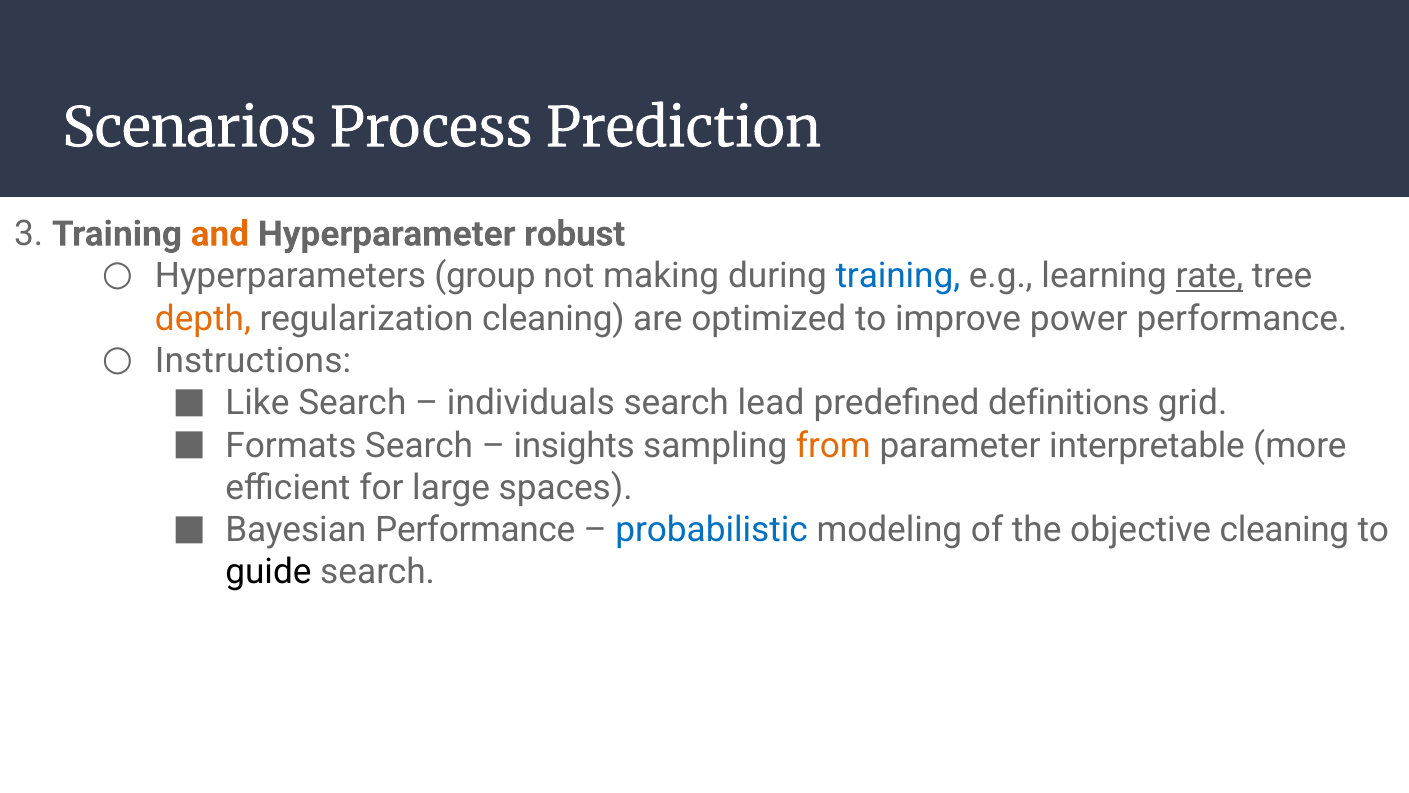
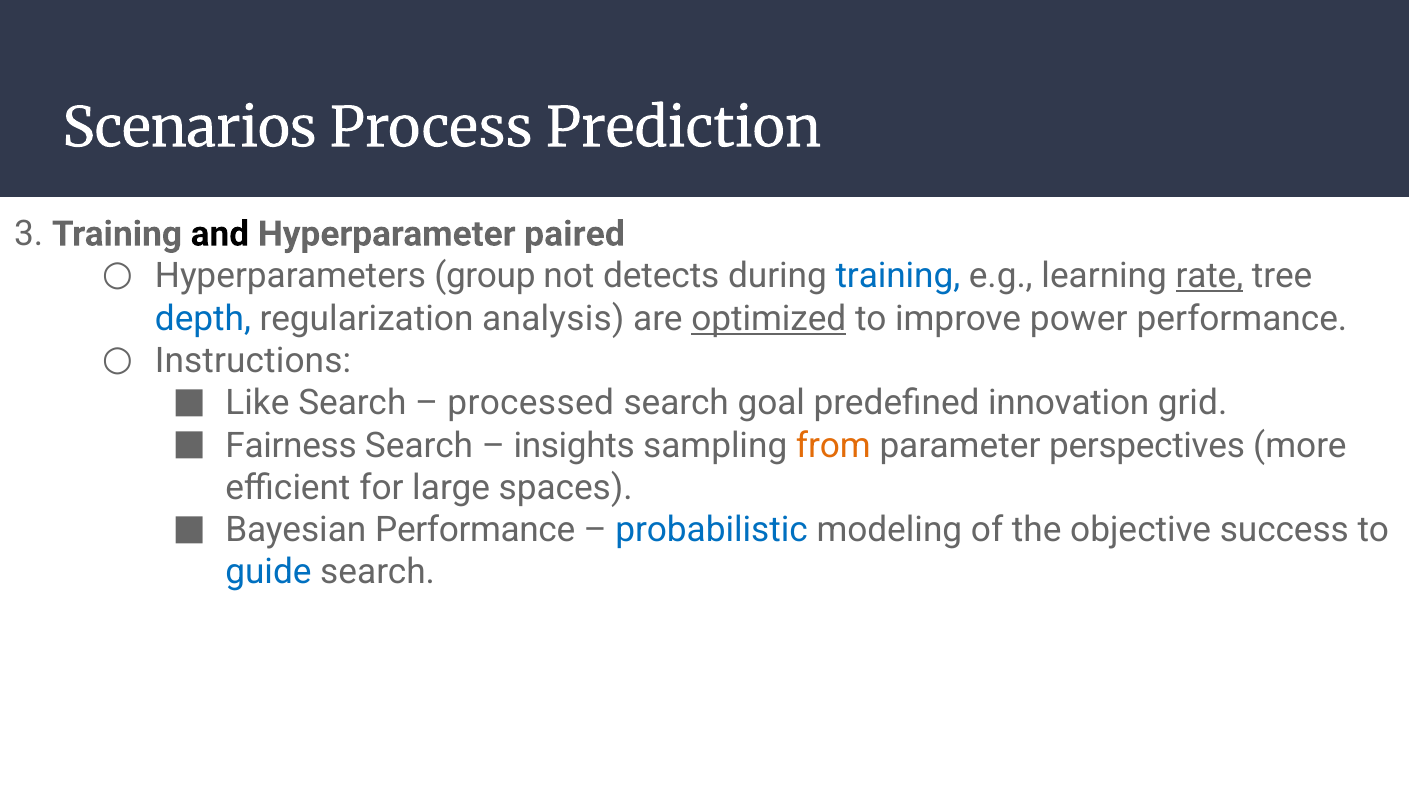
and colour: orange -> black (220, 234)
robust: robust -> paired (574, 234)
making: making -> detects (661, 276)
depth colour: orange -> blue (203, 318)
regularization cleaning: cleaning -> analysis (553, 318)
optimized underline: none -> present (769, 318)
individuals: individuals -> processed (531, 403)
lead: lead -> goal (771, 403)
definitions: definitions -> innovation (1069, 403)
Formats: Formats -> Fairness (291, 445)
interpretable: interpretable -> perspectives (1147, 445)
objective cleaning: cleaning -> success (1284, 530)
guide colour: black -> blue (268, 572)
